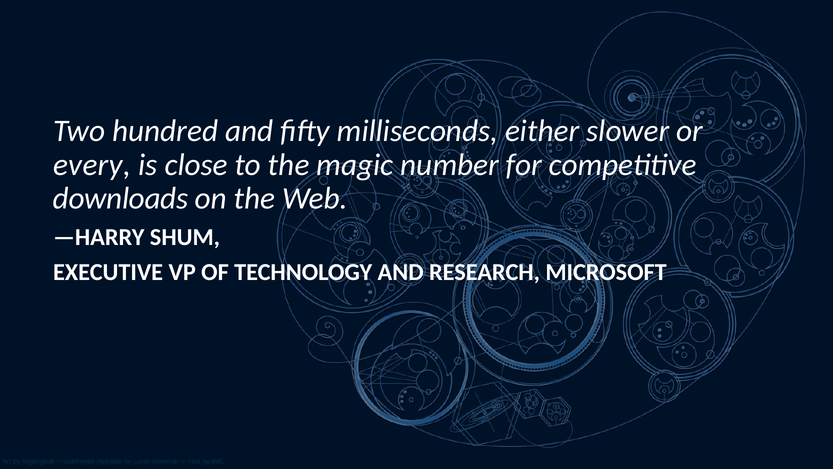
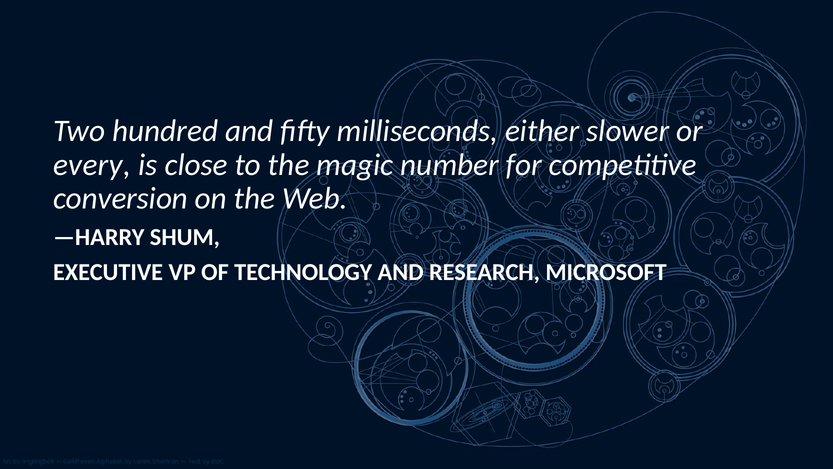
downloads: downloads -> conversion (121, 198)
